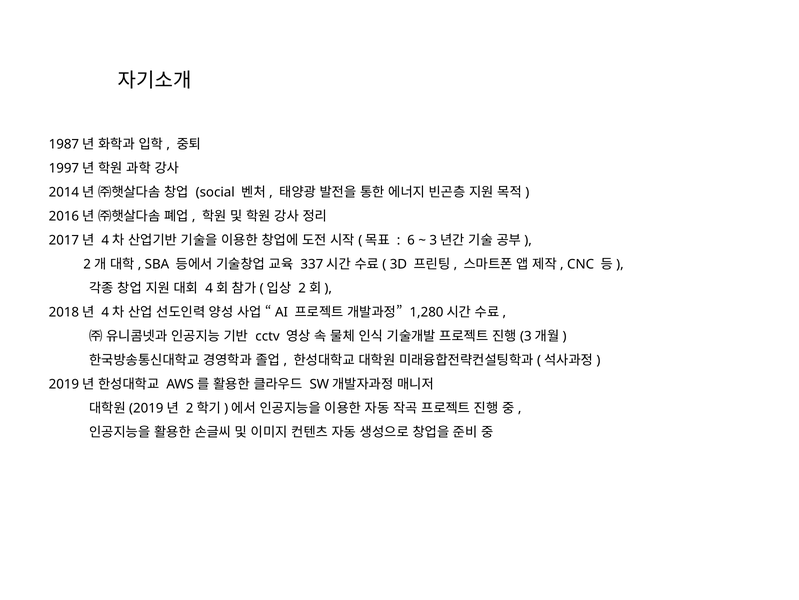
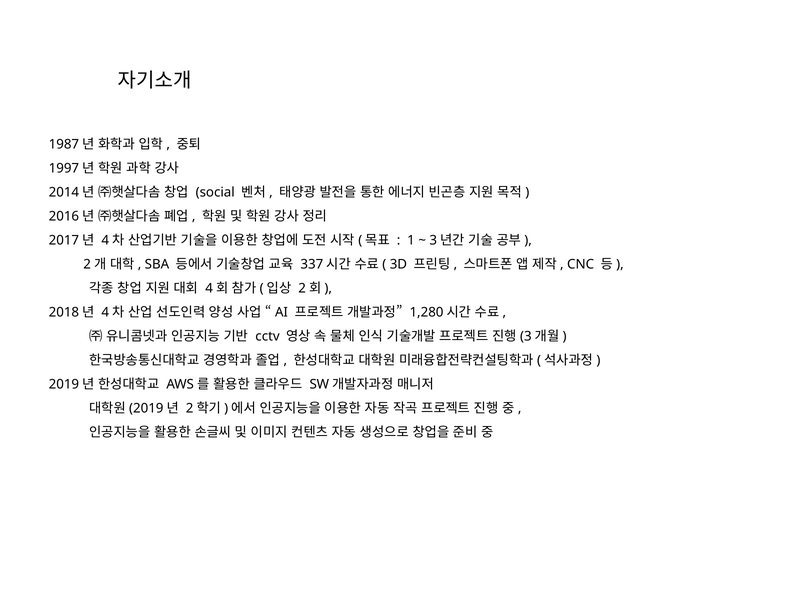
6: 6 -> 1 (411, 240)
